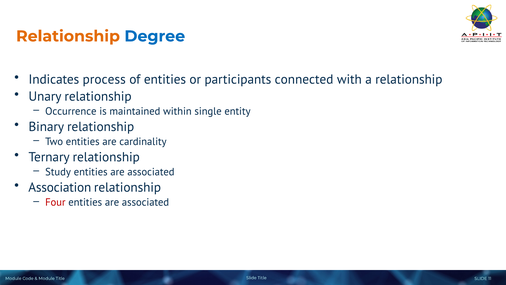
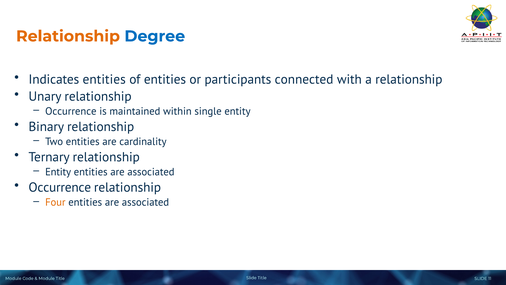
Indicates process: process -> entities (104, 79)
Study: Study -> Entity (58, 172)
Association: Association -> Occurrence (60, 187)
Four colour: red -> orange (55, 202)
